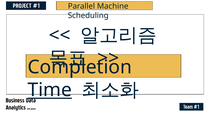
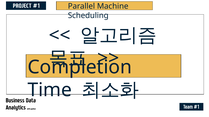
Time underline: present -> none (50, 90)
